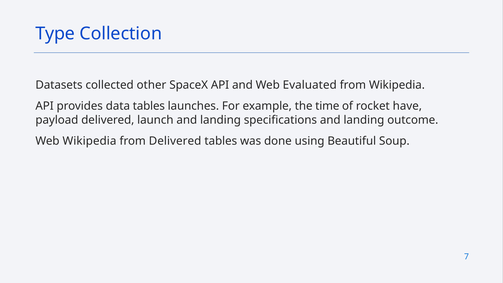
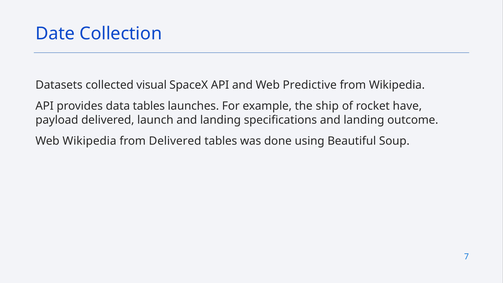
Type: Type -> Date (55, 34)
other: other -> visual (152, 85)
Evaluated: Evaluated -> Predictive (310, 85)
time: time -> ship (327, 106)
